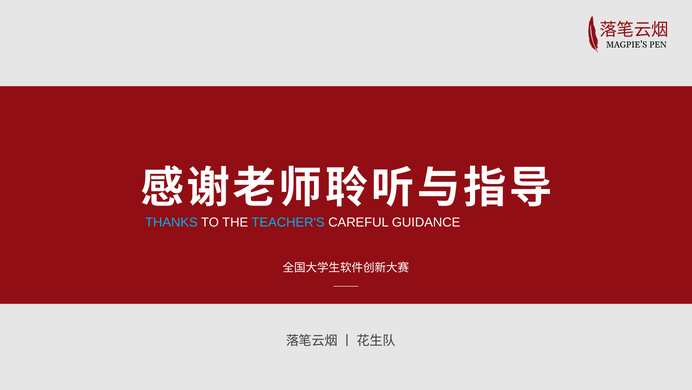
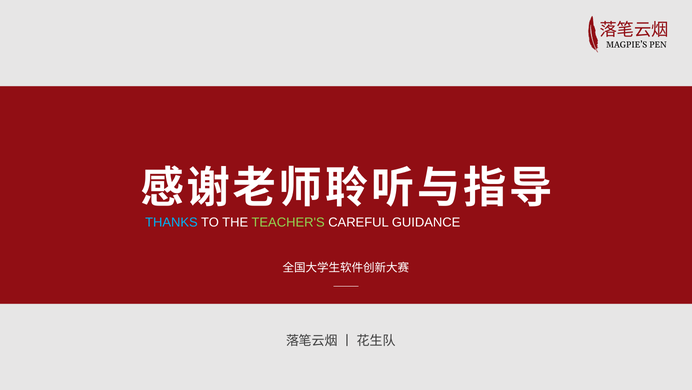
TEACHER'S colour: light blue -> light green (288, 222)
